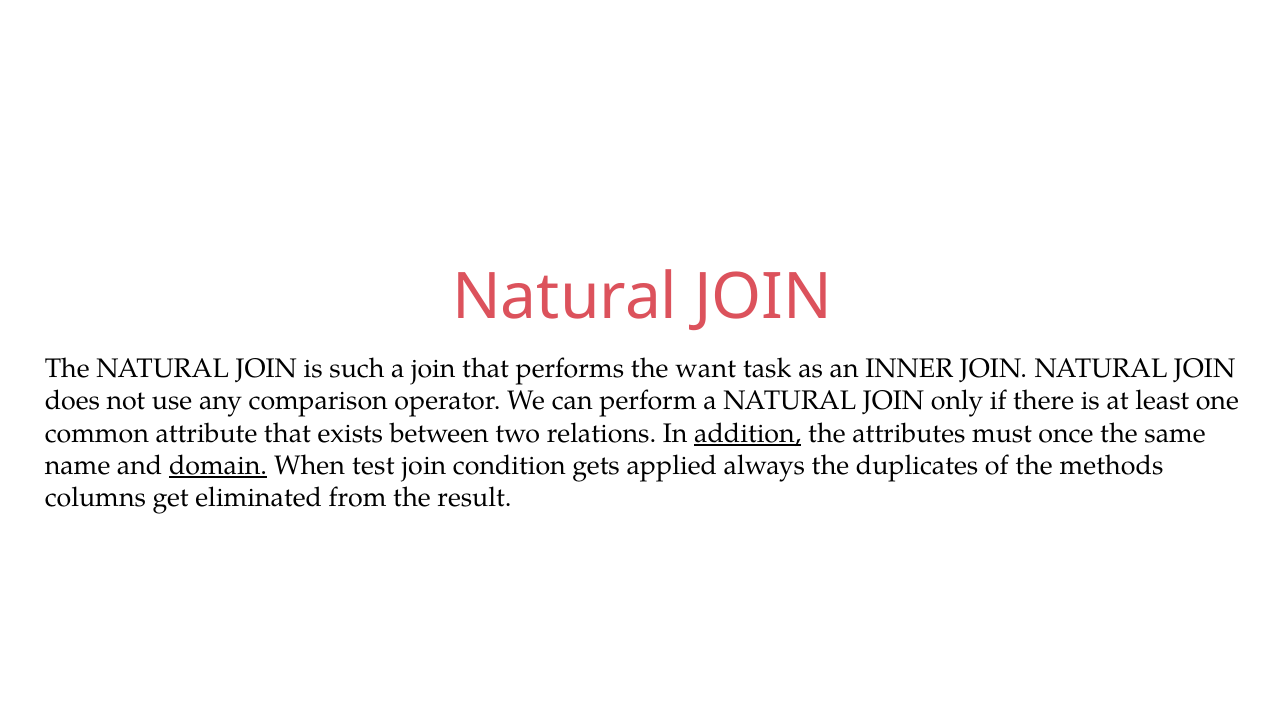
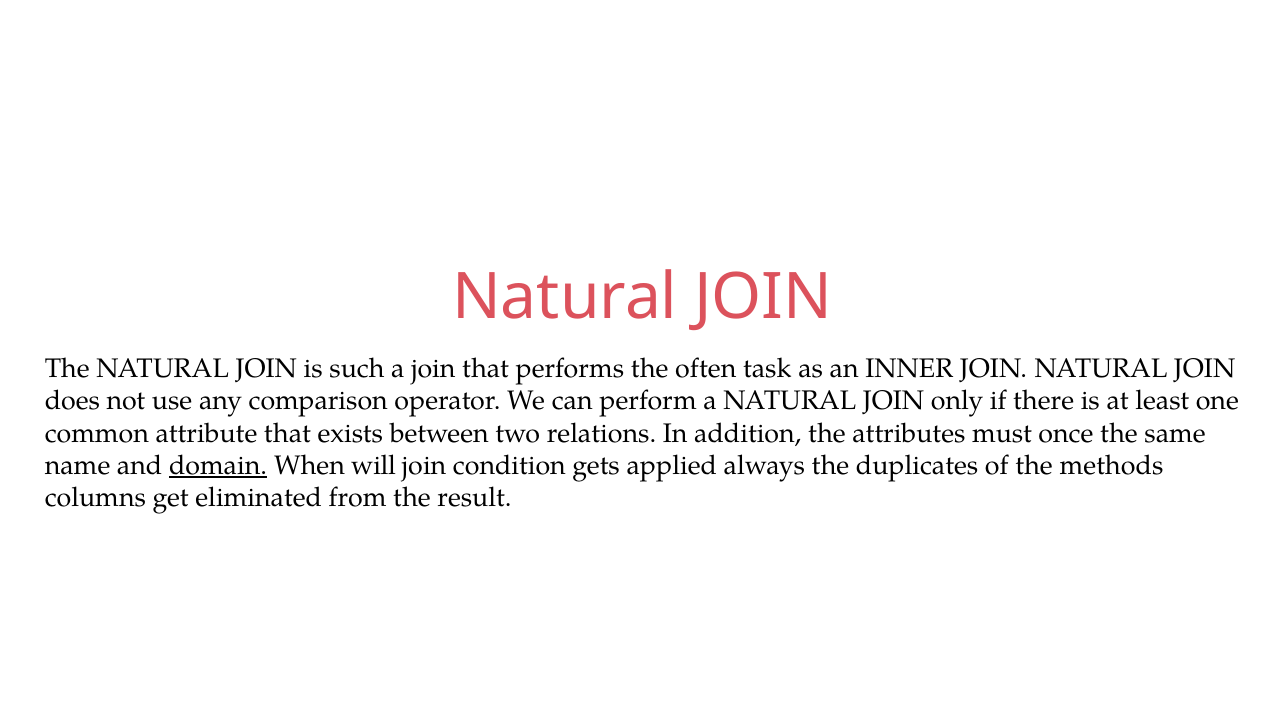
want: want -> often (706, 369)
addition underline: present -> none (748, 433)
test: test -> will (374, 465)
